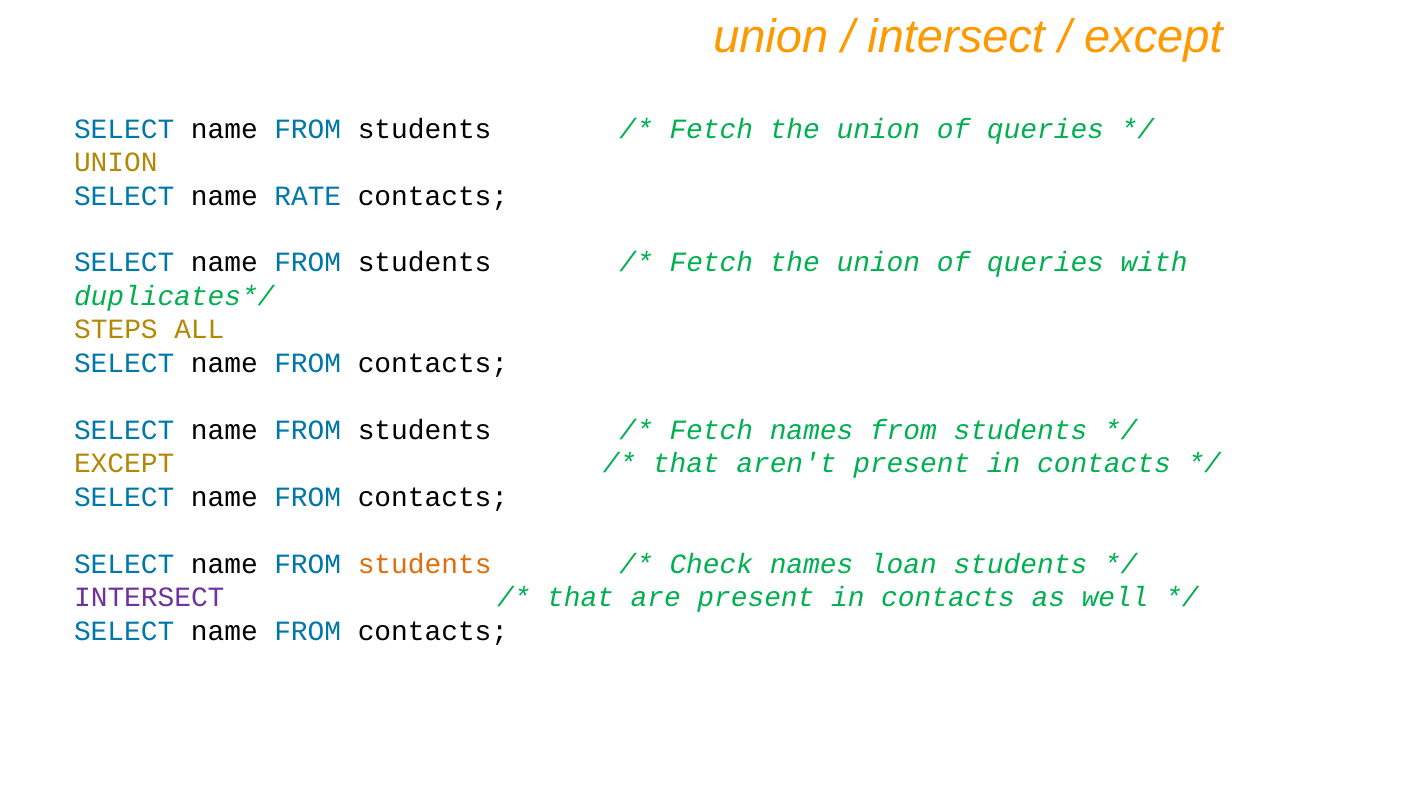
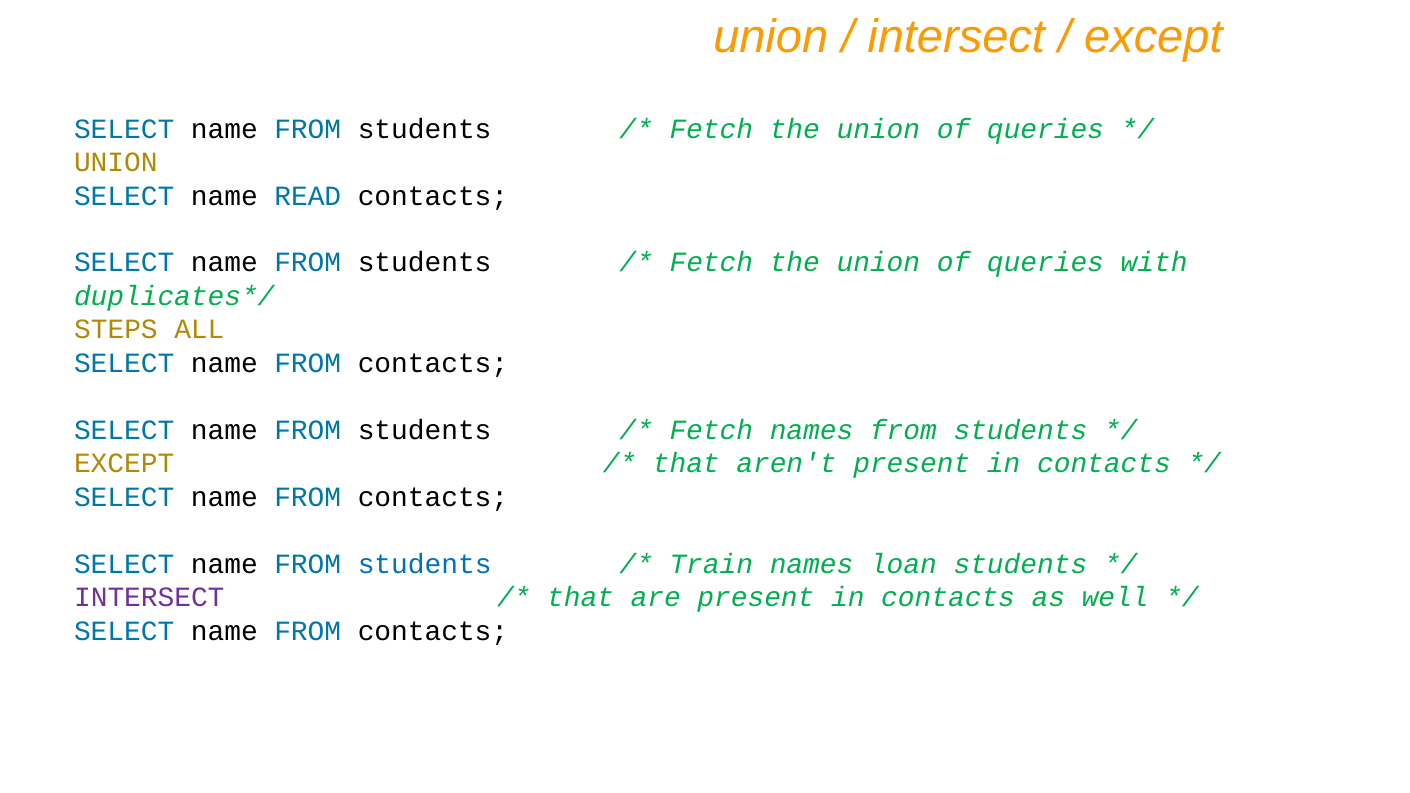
RATE: RATE -> READ (308, 196)
students colour: orange -> blue (425, 564)
Check: Check -> Train (711, 564)
